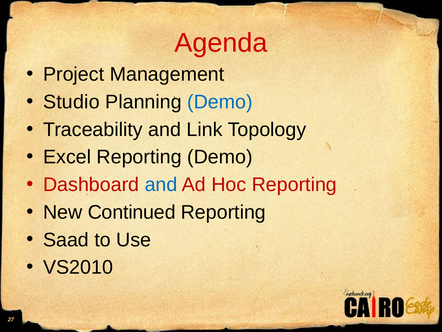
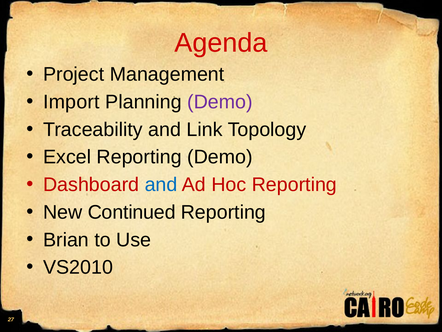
Studio: Studio -> Import (71, 102)
Demo colour: blue -> purple (220, 102)
Saad: Saad -> Brian (66, 240)
